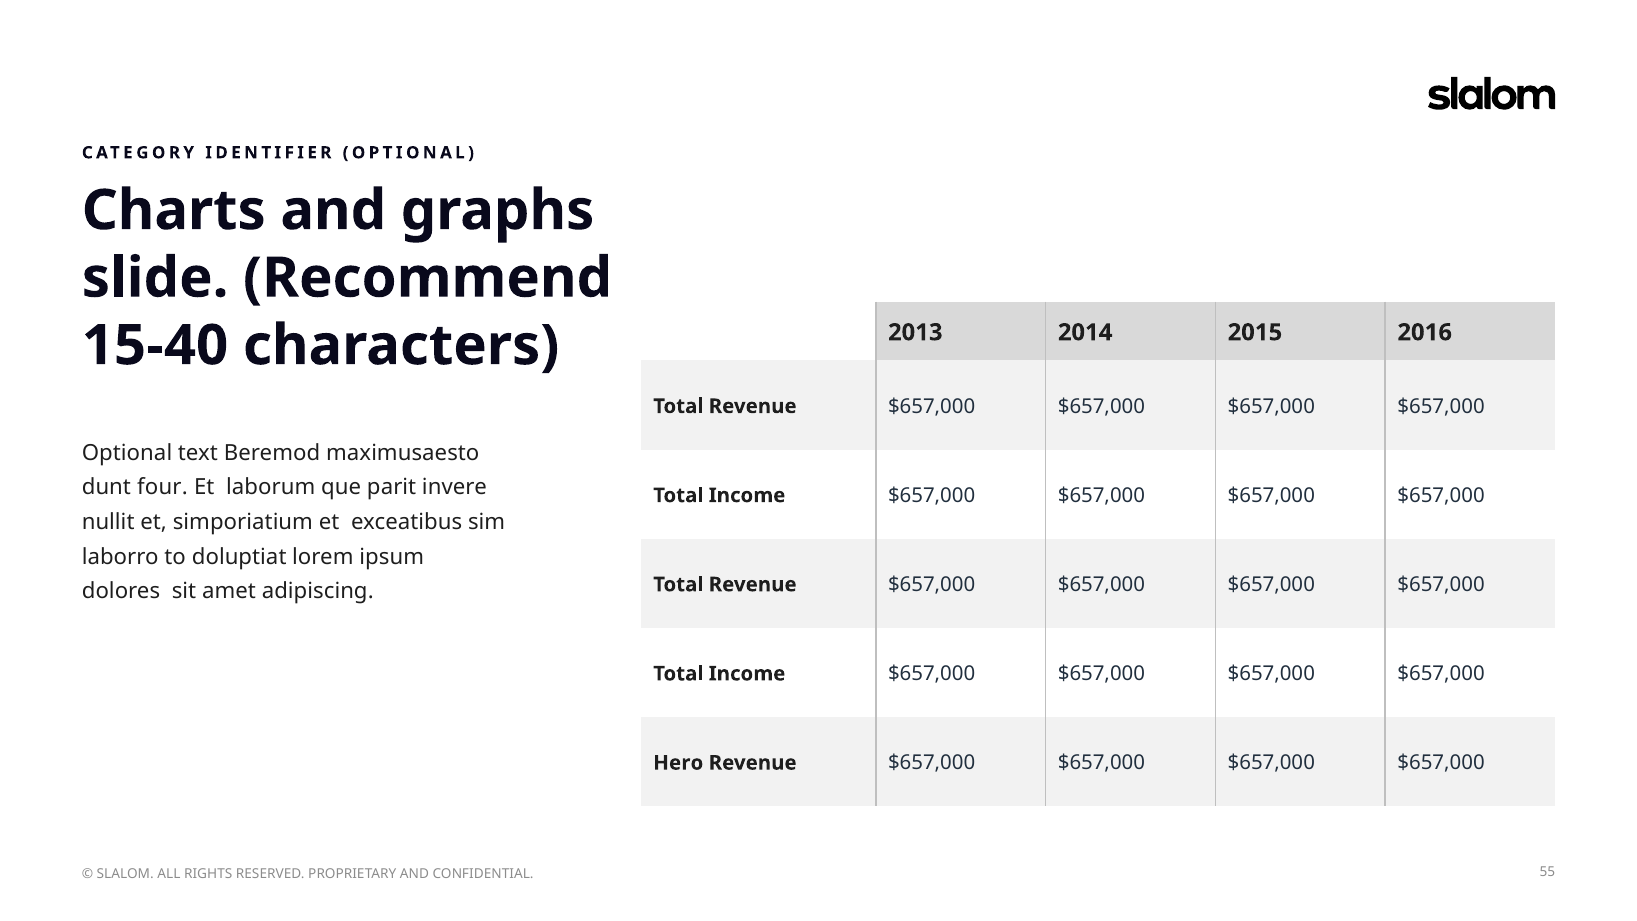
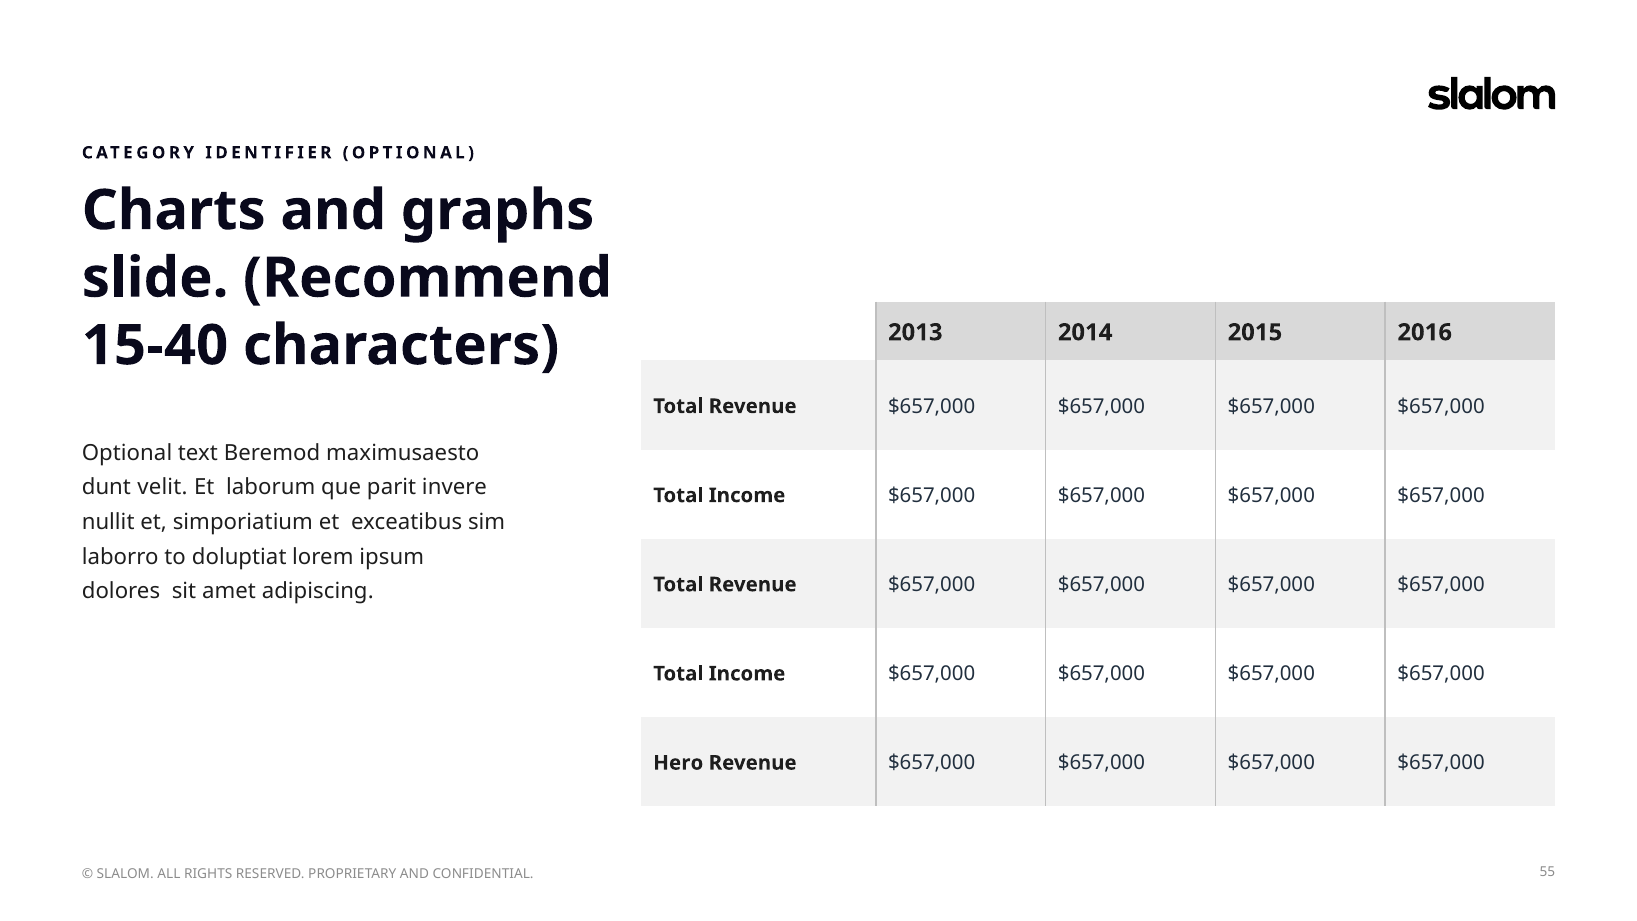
four: four -> velit (162, 487)
